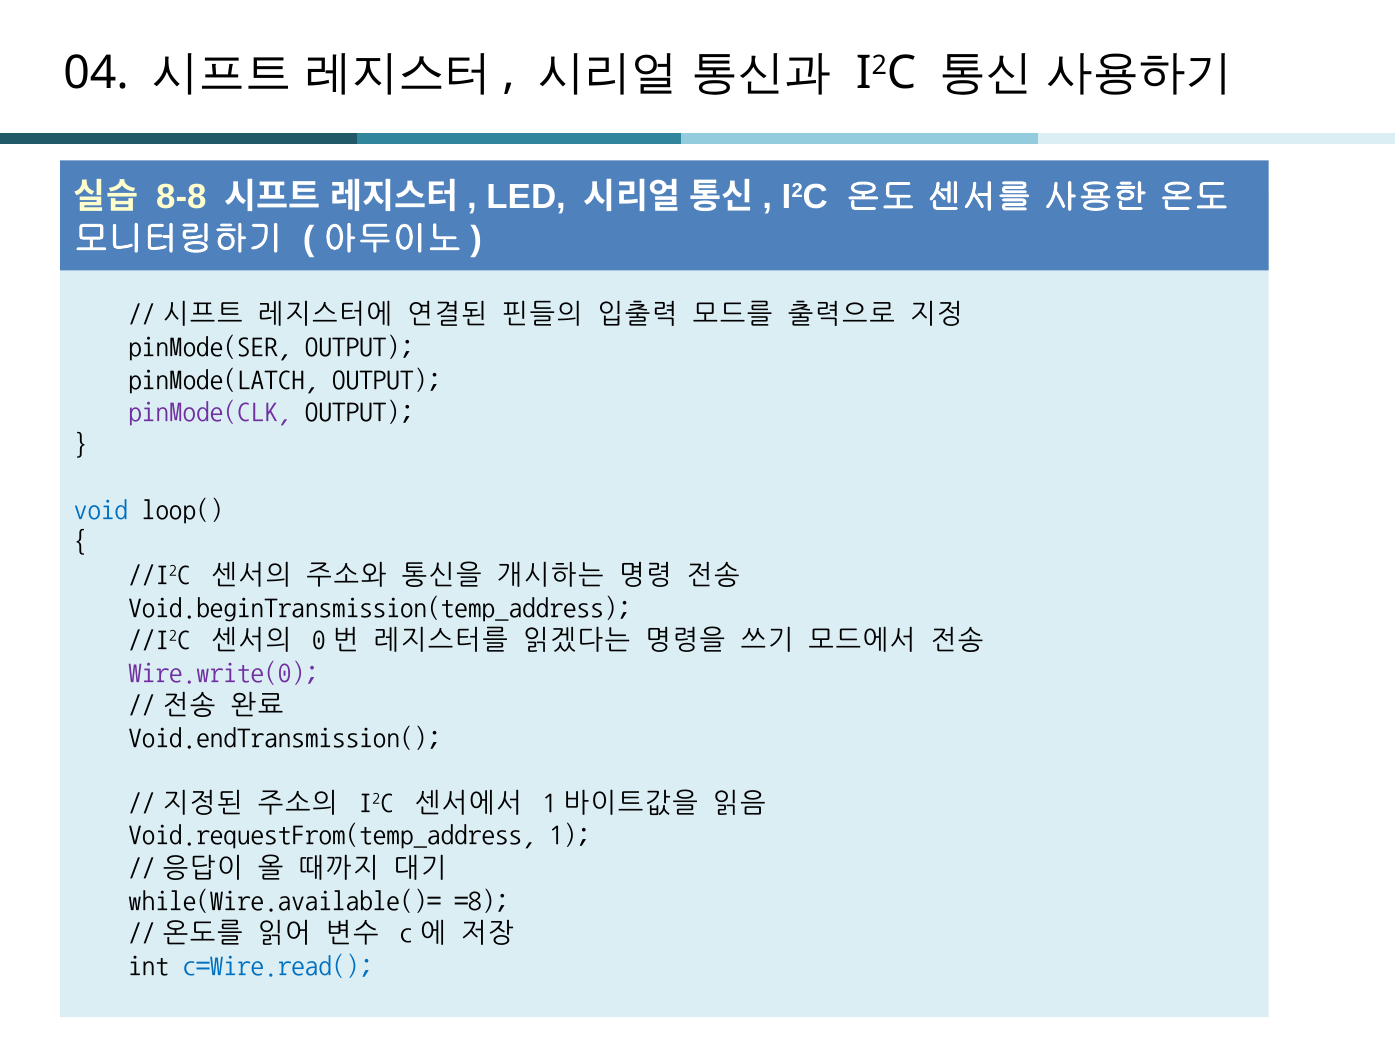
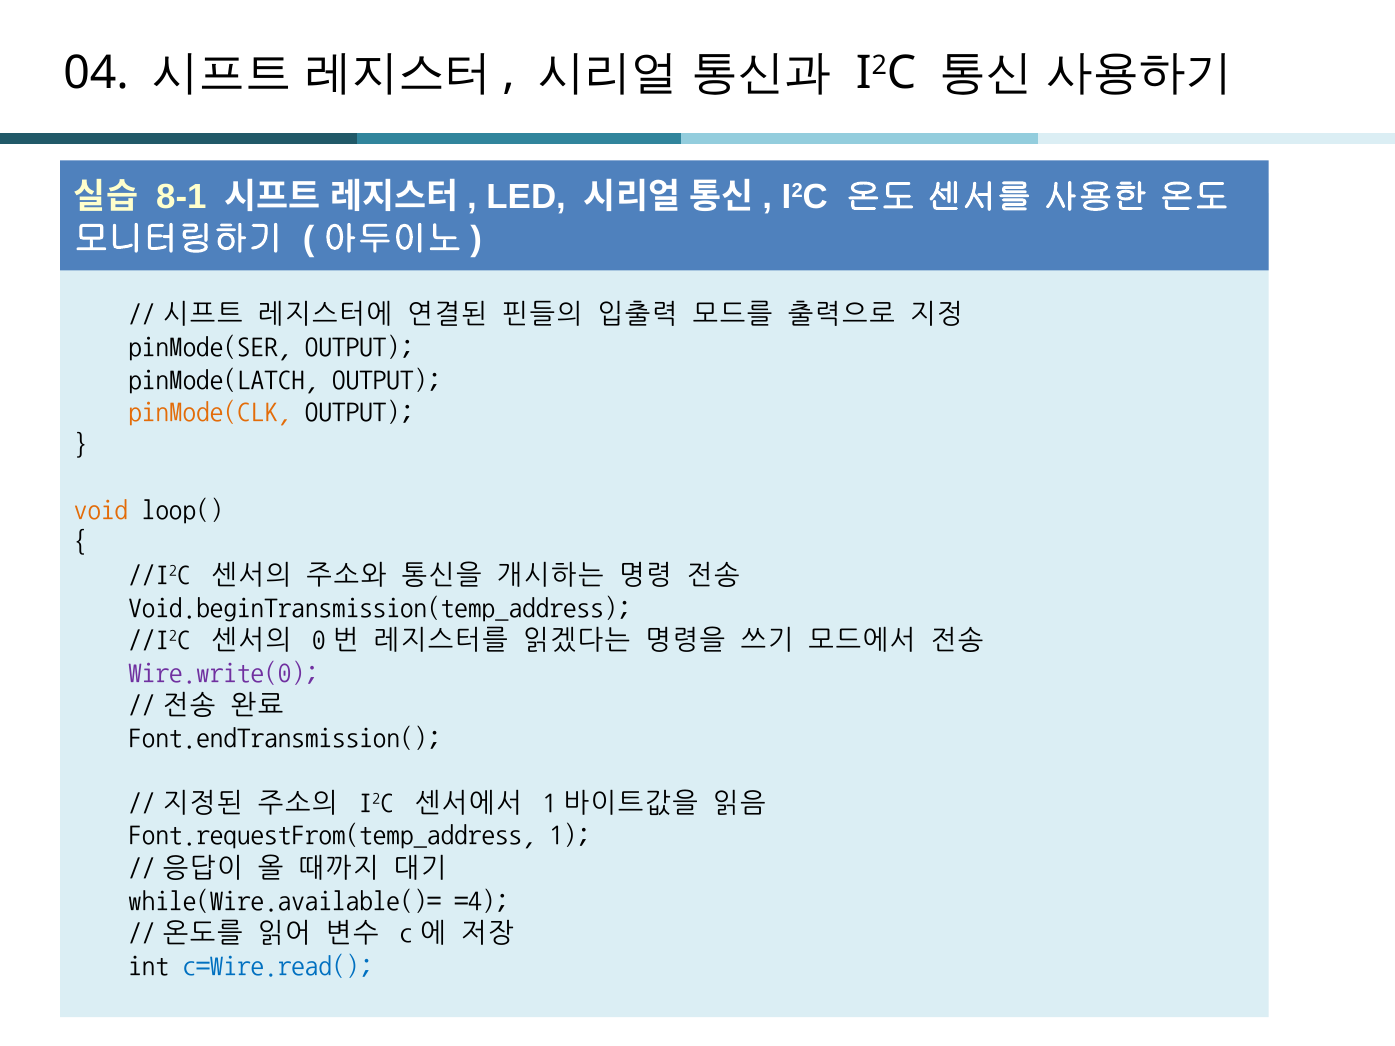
8-8: 8-8 -> 8-1 (181, 197)
pinMode(CLK colour: purple -> orange (210, 412)
void colour: blue -> orange (101, 510)
Void.endTransmission(: Void.endTransmission( -> Font.endTransmission( (285, 737)
Void.requestFrom(temp_address: Void.requestFrom(temp_address -> Font.requestFrom(temp_address (332, 835)
=8: =8 -> =4 (482, 900)
